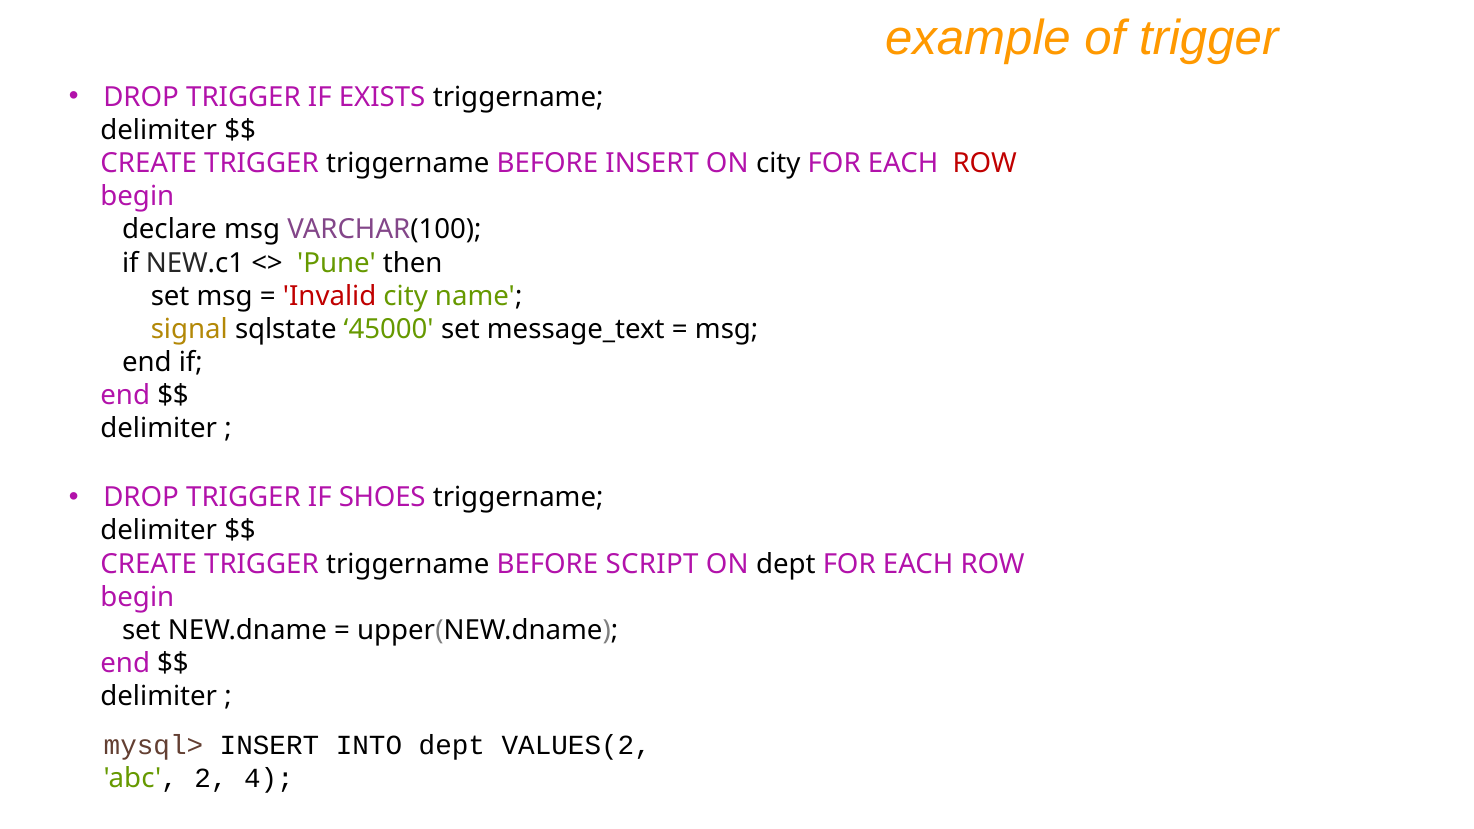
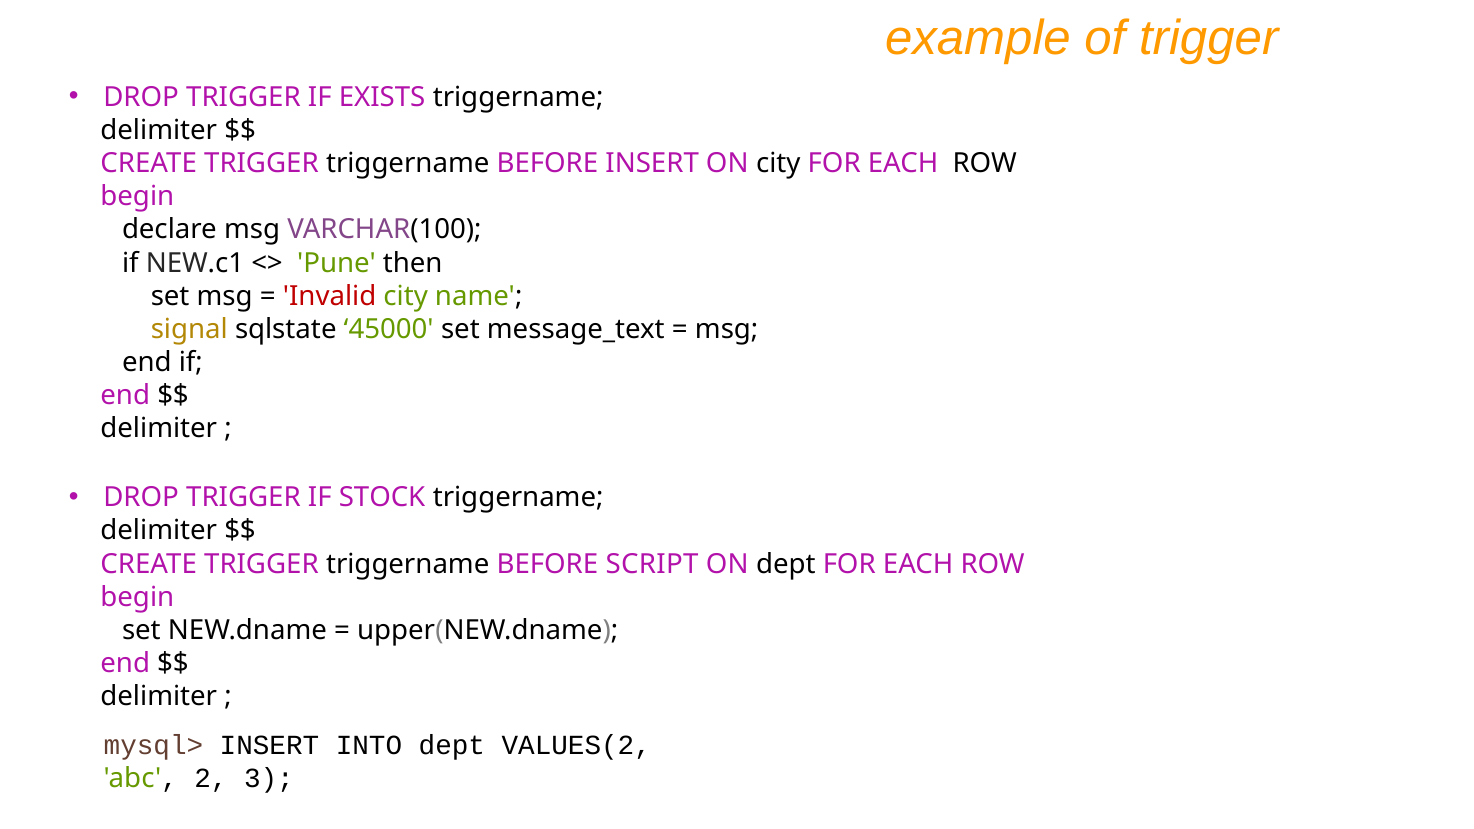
ROW colour: red -> black (985, 163)
SHOES: SHOES -> STOCK (382, 498)
4: 4 -> 3 (269, 778)
